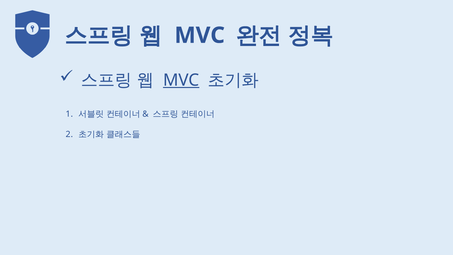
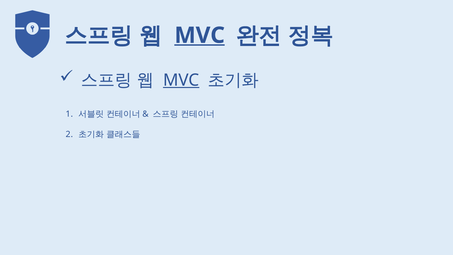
MVC underline: none -> present (200, 35)
